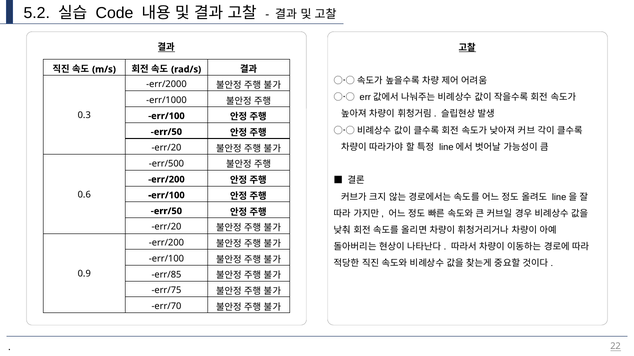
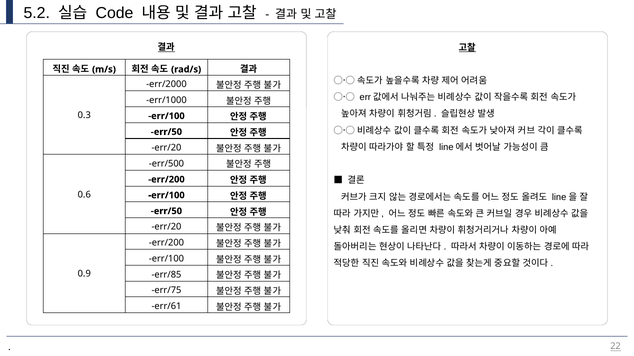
err/70: err/70 -> err/61 (166, 307)
